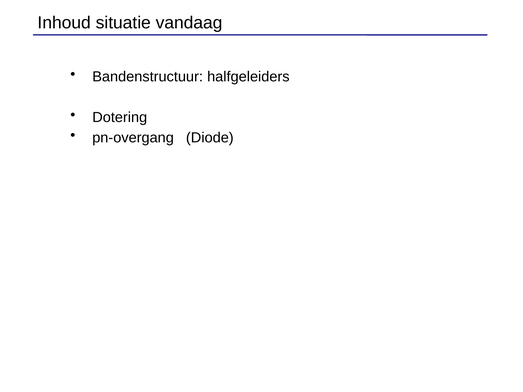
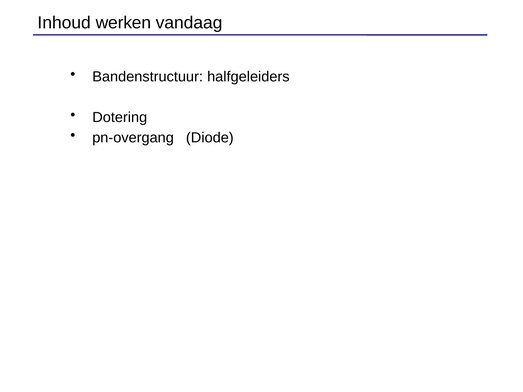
situatie: situatie -> werken (123, 23)
